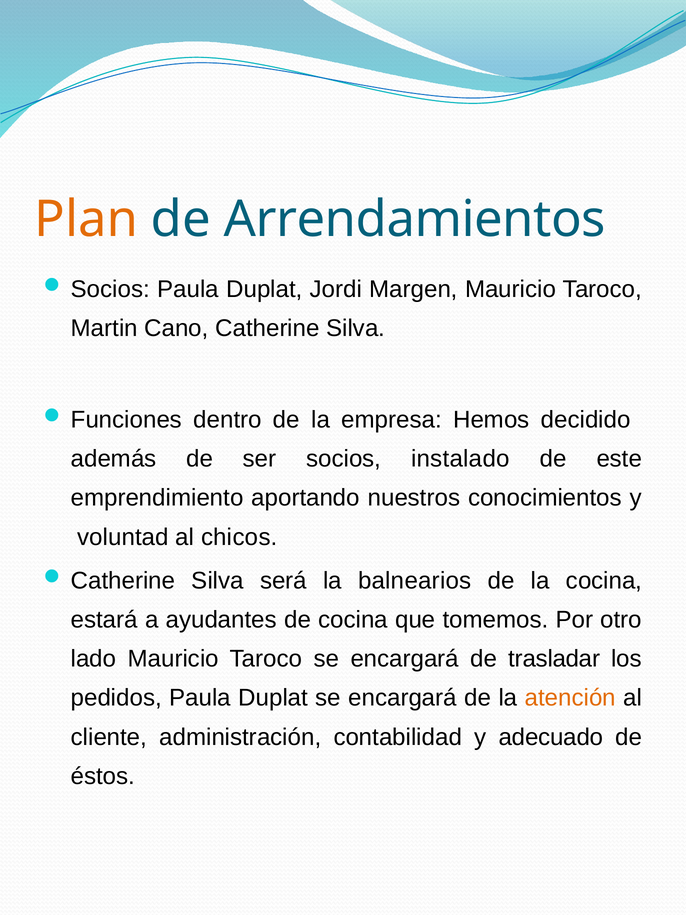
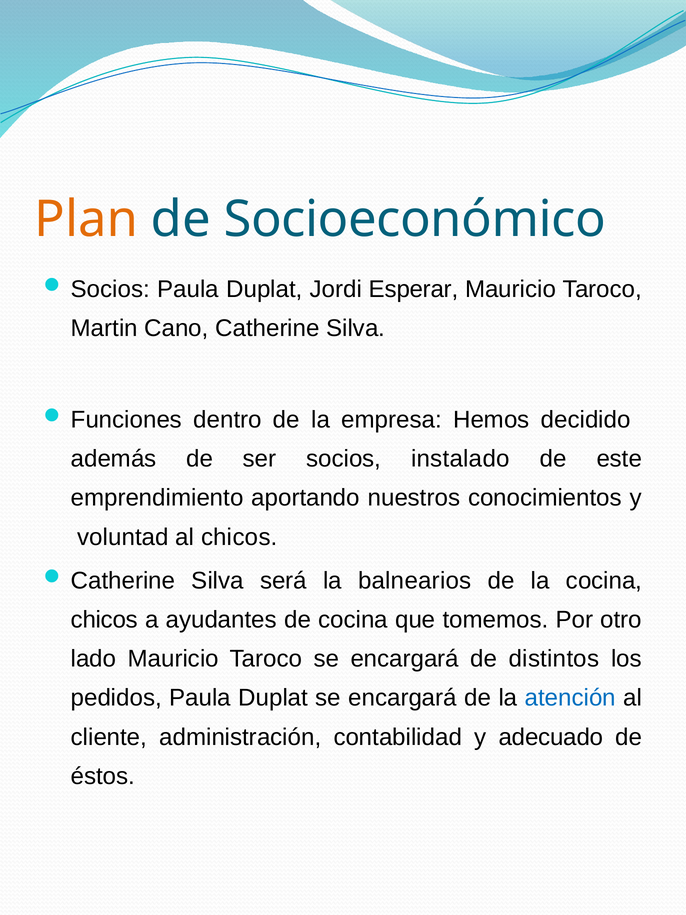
Arrendamientos: Arrendamientos -> Socioeconómico (415, 219)
Margen: Margen -> Esperar (414, 289)
estará: estará -> chicos (104, 620)
trasladar: trasladar -> distintos (554, 659)
atención colour: orange -> blue (570, 698)
